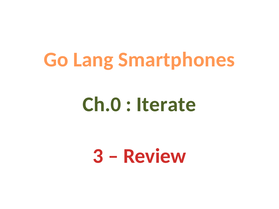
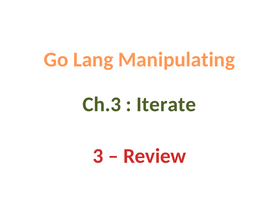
Smartphones: Smartphones -> Manipulating (177, 60)
Ch.0: Ch.0 -> Ch.3 (102, 105)
